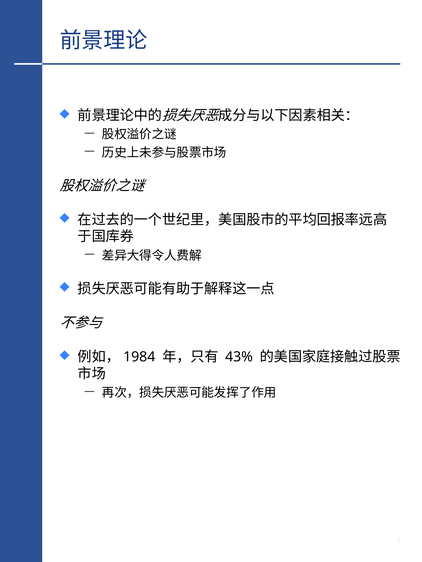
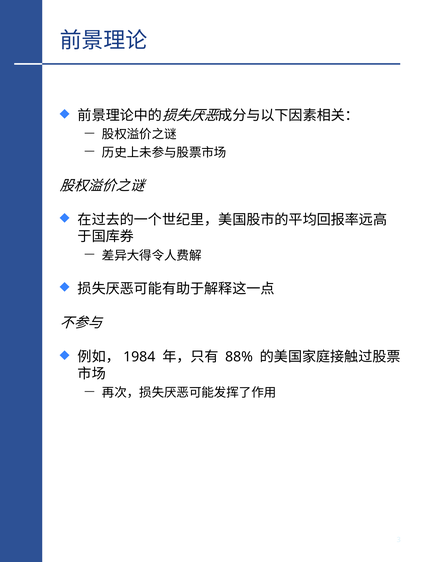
43%: 43% -> 88% (239, 357)
